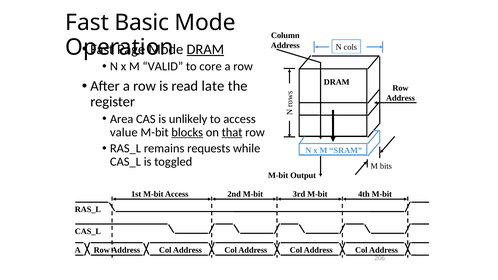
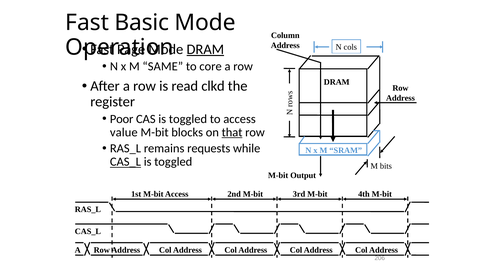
VALID: VALID -> SAME (163, 66)
late: late -> clkd (213, 86)
Area: Area -> Poor (122, 119)
CAS is unlikely: unlikely -> toggled (188, 119)
blocks underline: present -> none (187, 132)
CAS_L underline: none -> present (125, 162)
